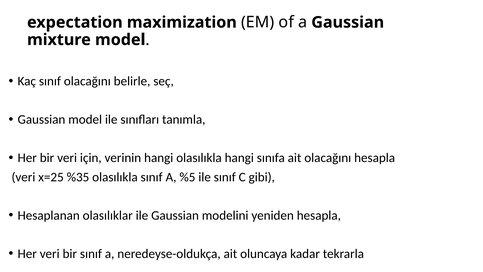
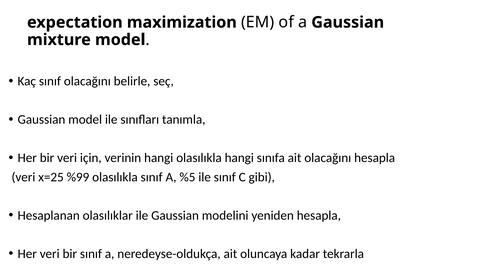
%35: %35 -> %99 (78, 177)
